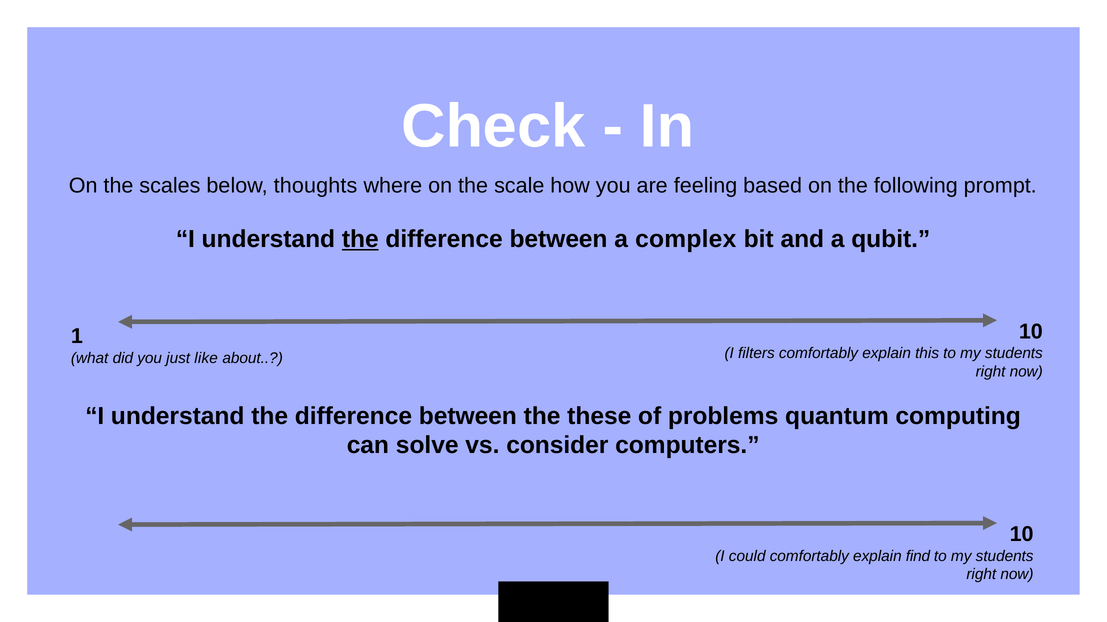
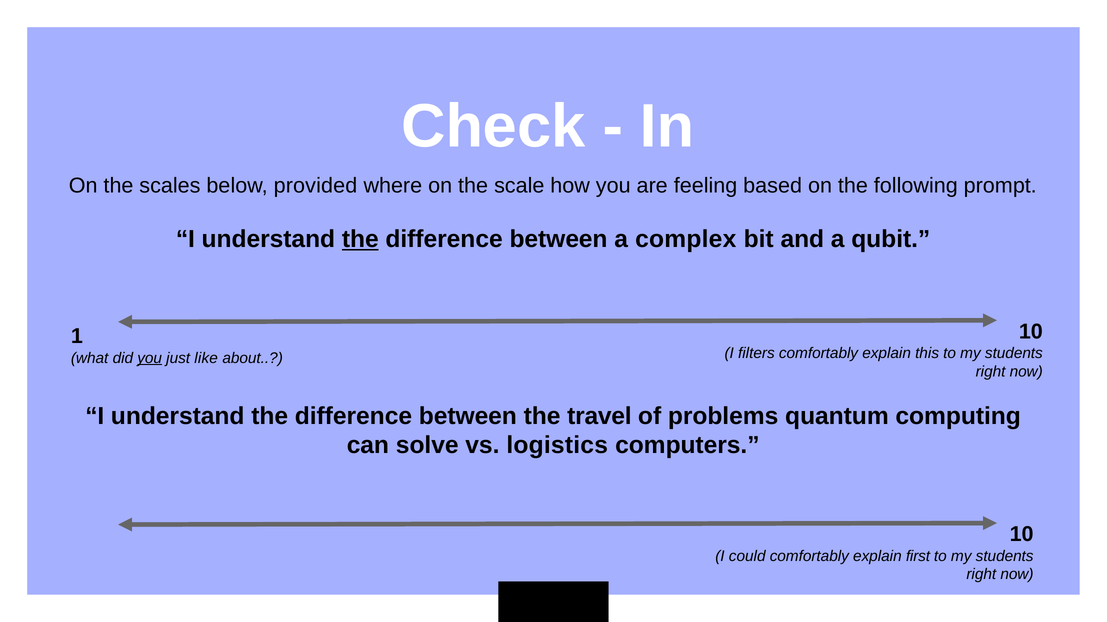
thoughts: thoughts -> provided (315, 186)
you underline: none -> present (150, 358)
these: these -> travel (599, 416)
consider: consider -> logistics (557, 446)
find: find -> first (918, 557)
